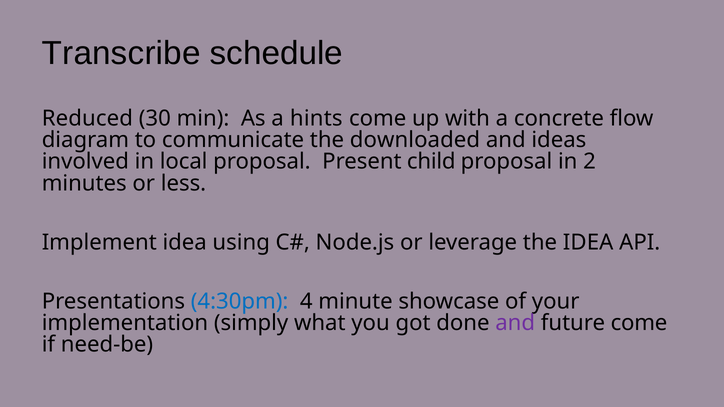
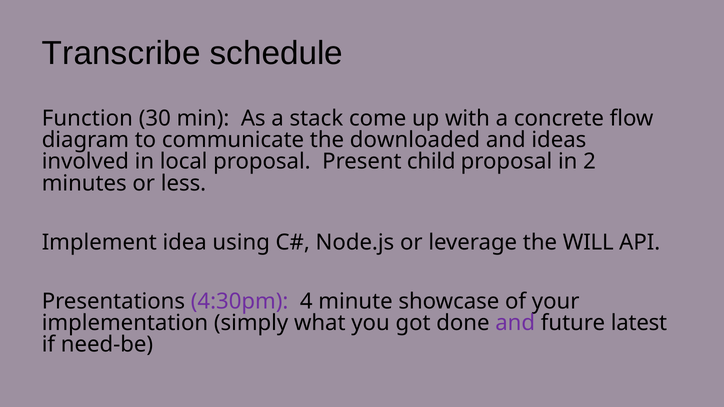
Reduced: Reduced -> Function (87, 119)
hints: hints -> stack (316, 119)
the IDEA: IDEA -> WILL (588, 242)
4:30pm colour: blue -> purple (240, 301)
future come: come -> latest (639, 323)
